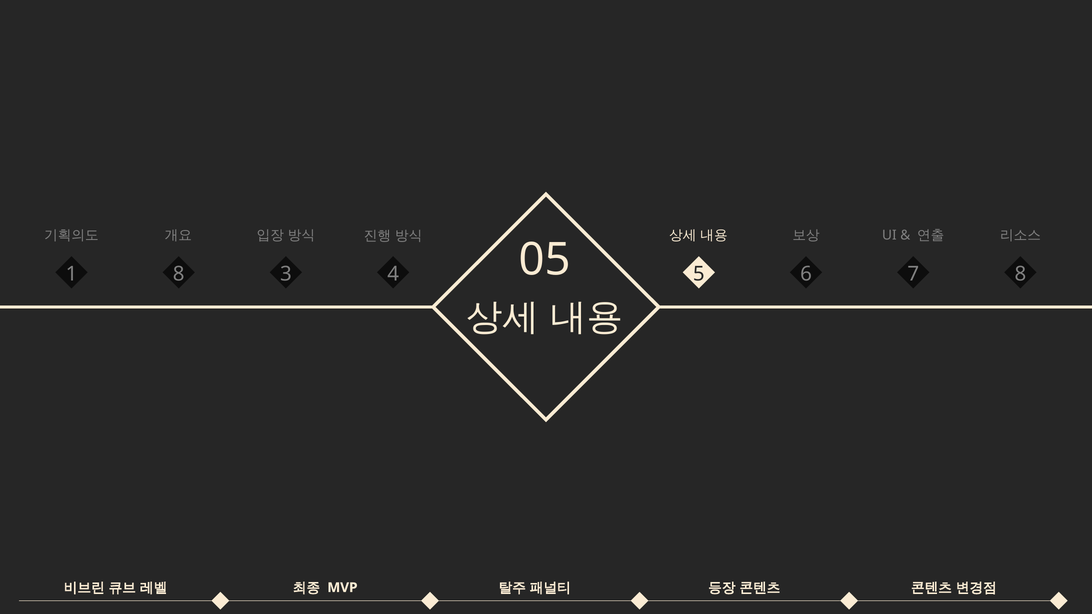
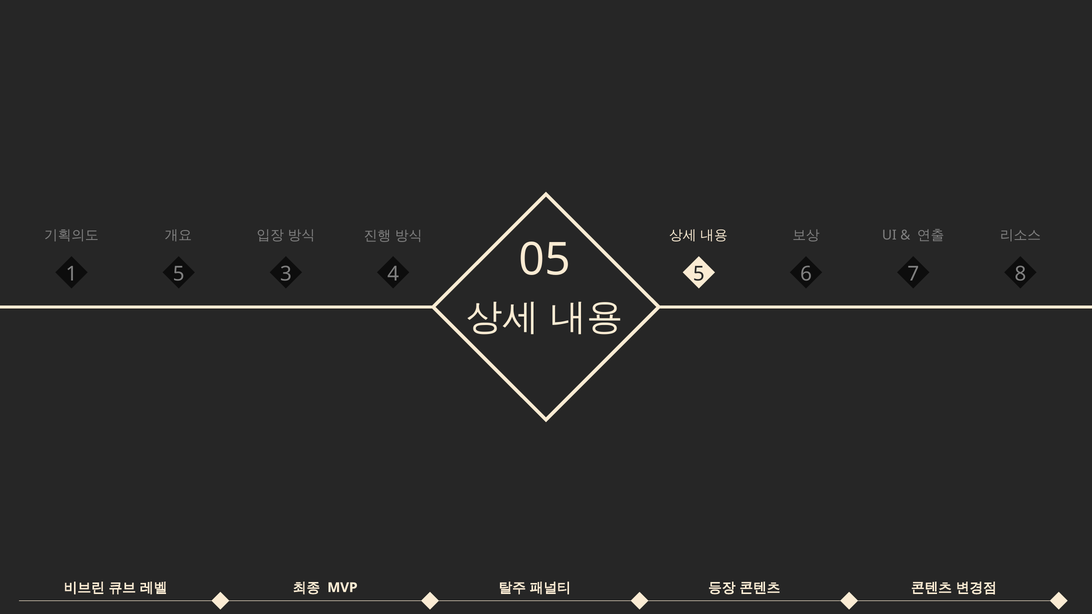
1 8: 8 -> 5 (179, 274)
